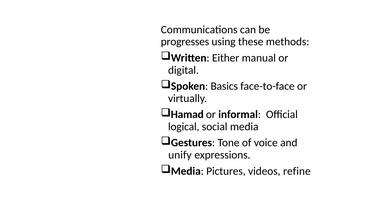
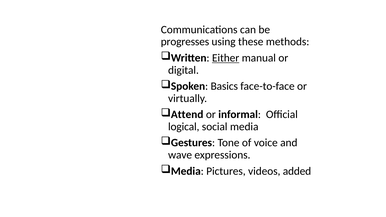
Either underline: none -> present (226, 58)
Hamad: Hamad -> Attend (187, 115)
unify: unify -> wave (180, 155)
refine: refine -> added (297, 171)
